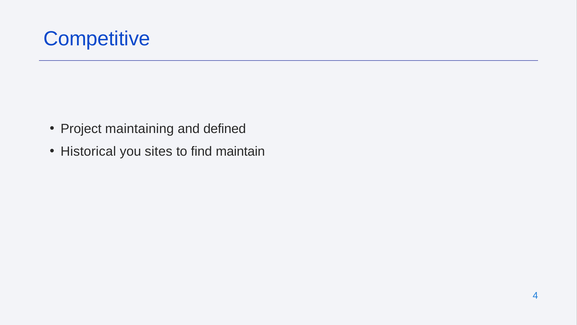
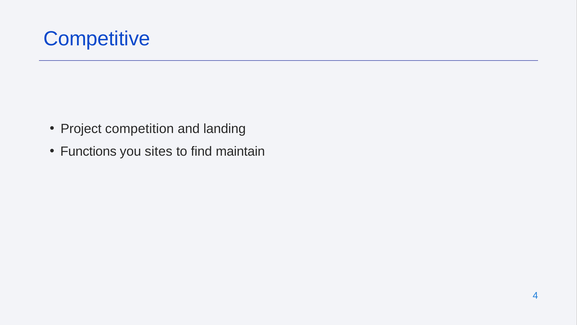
maintaining: maintaining -> competition (140, 129)
defined: defined -> landing (225, 129)
Historical: Historical -> Functions (88, 151)
